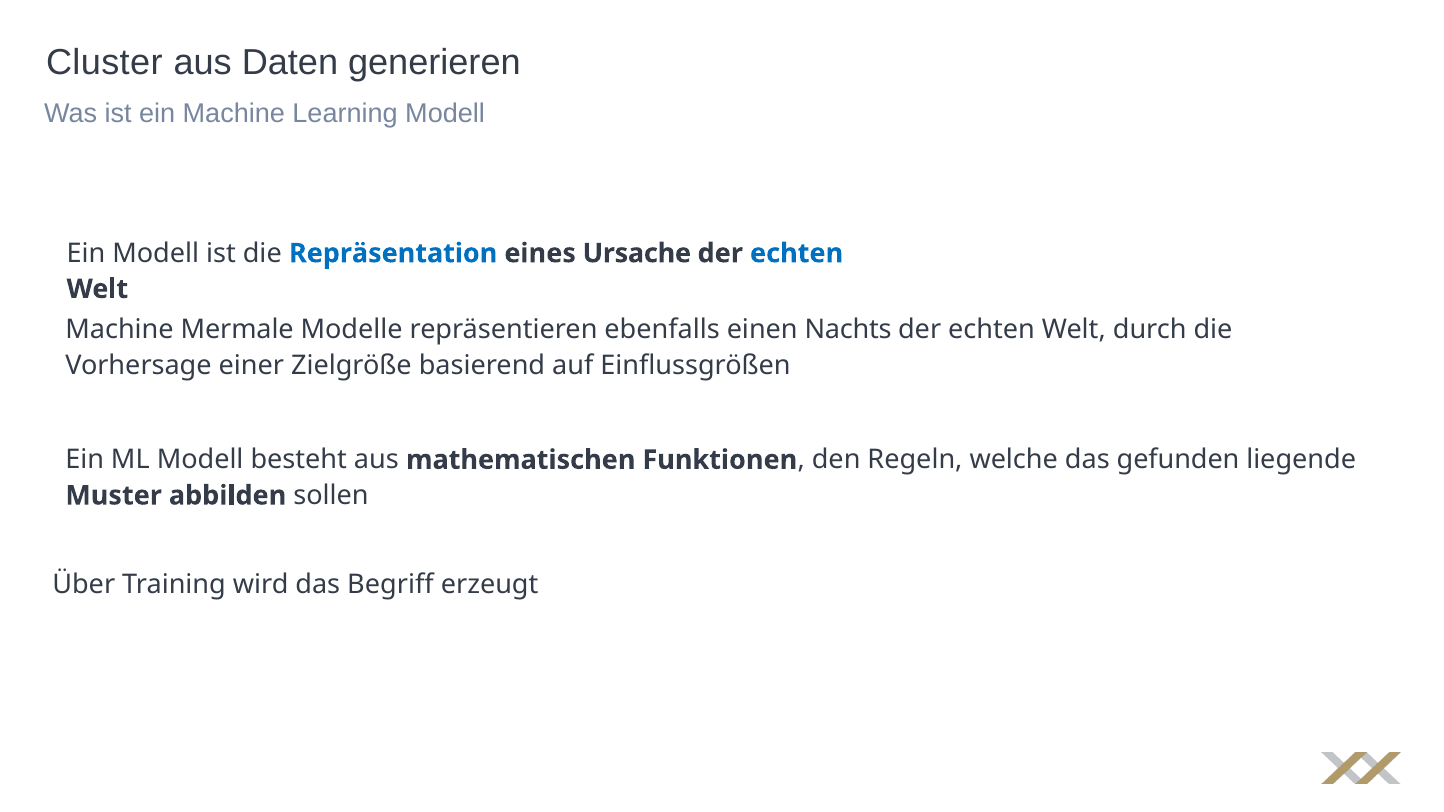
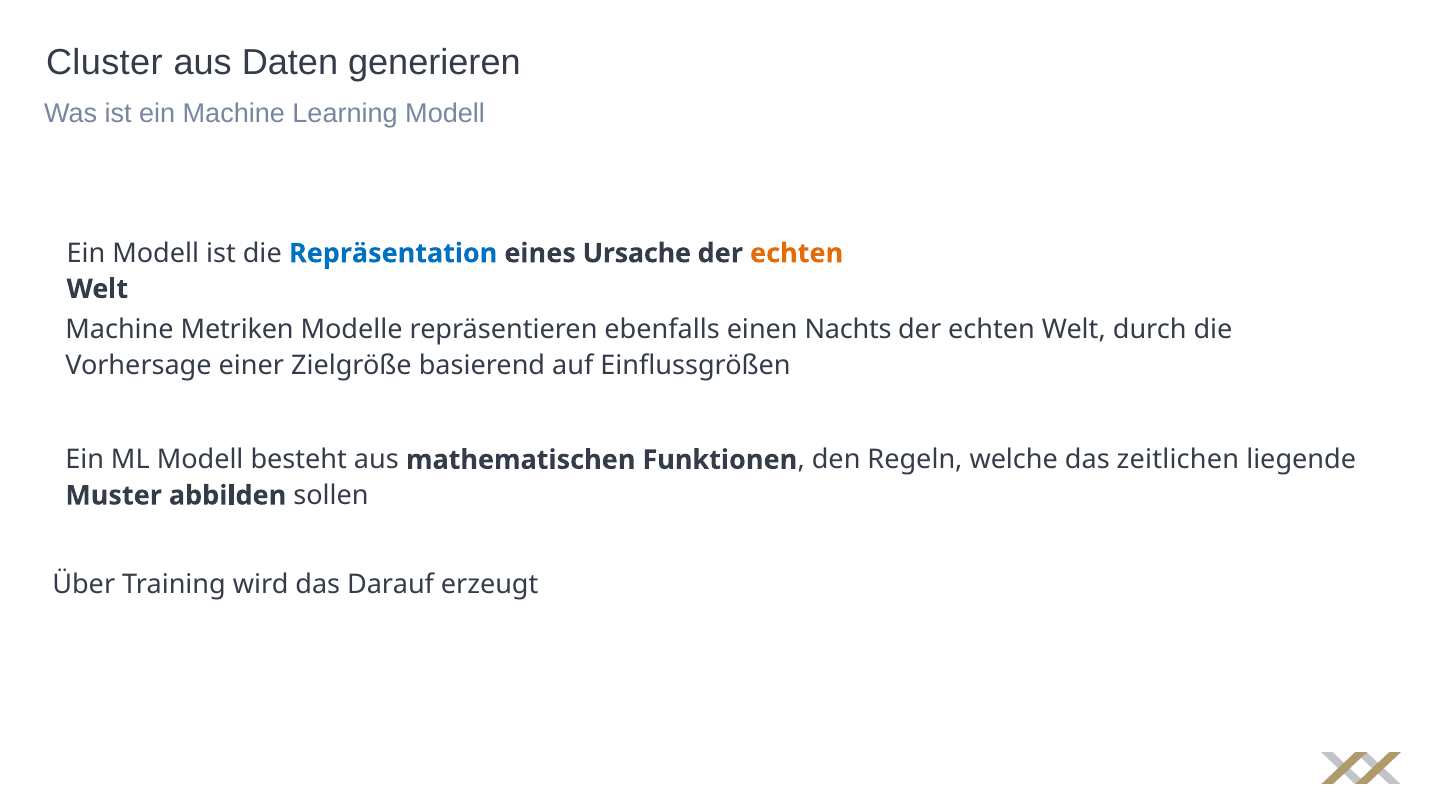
echten colour: blue -> orange (797, 253)
Mermale: Mermale -> Metriken (237, 330)
gefunden: gefunden -> zeitlichen (1178, 460)
Begriff: Begriff -> Darauf (391, 585)
